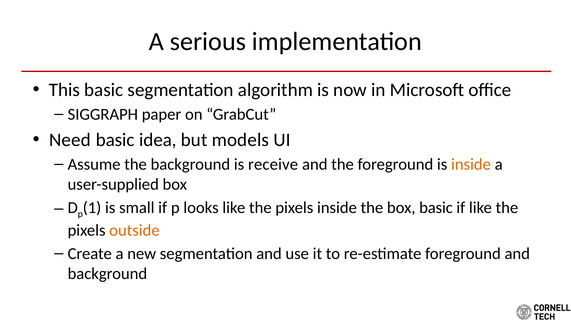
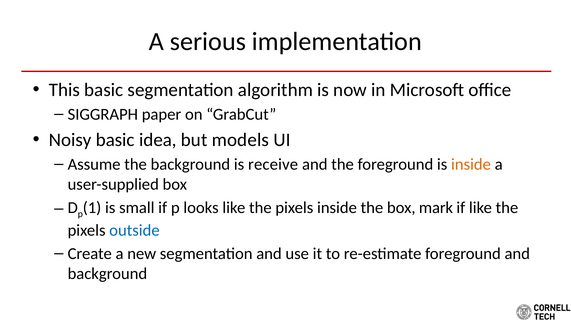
Need: Need -> Noisy (70, 140)
box basic: basic -> mark (436, 208)
outside colour: orange -> blue (134, 230)
